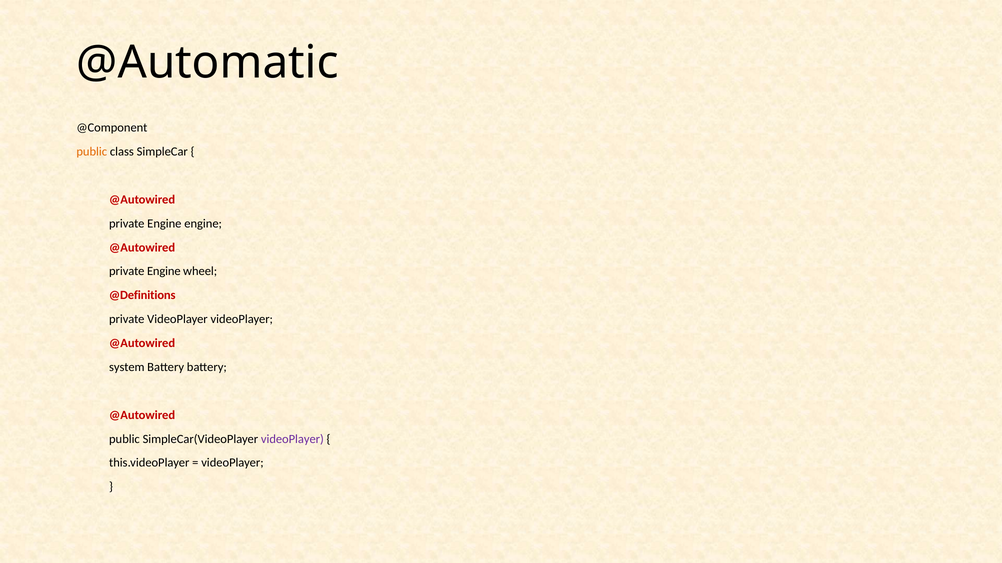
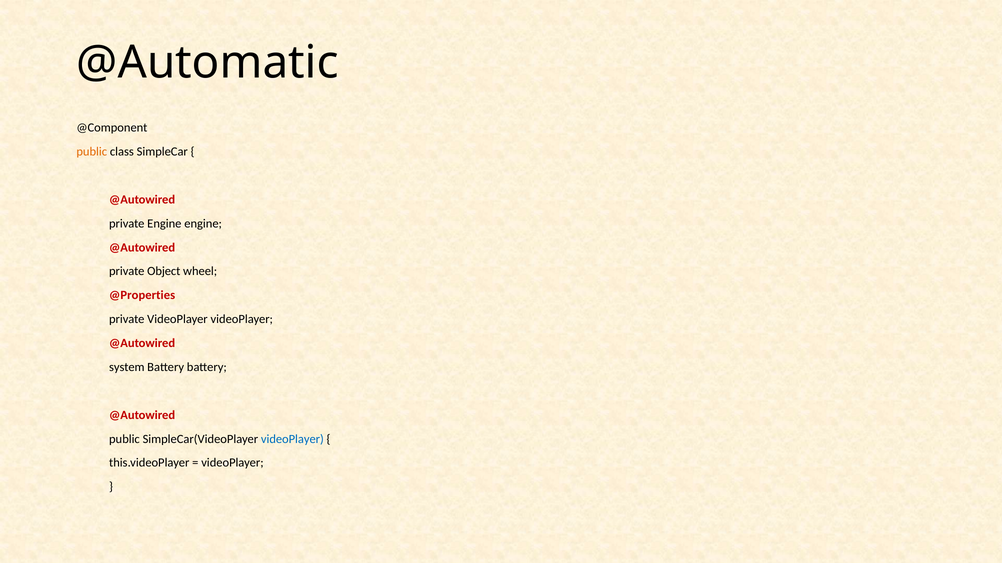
Engine: Engine -> Object (164, 272)
@Definitions: @Definitions -> @Properties (142, 296)
videoPlayer colour: purple -> blue (292, 439)
